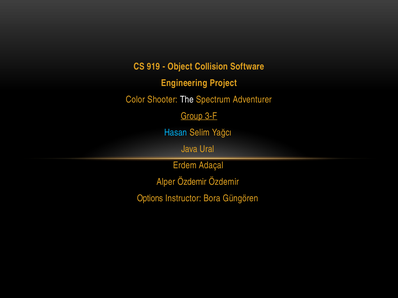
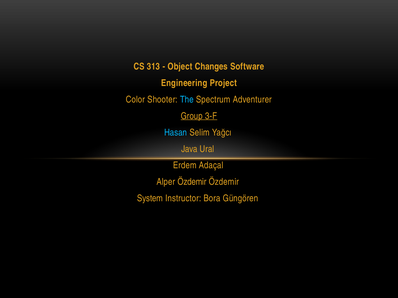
919: 919 -> 313 (153, 67)
Collision: Collision -> Changes (211, 67)
The colour: white -> light blue (187, 100)
Options: Options -> System (150, 199)
